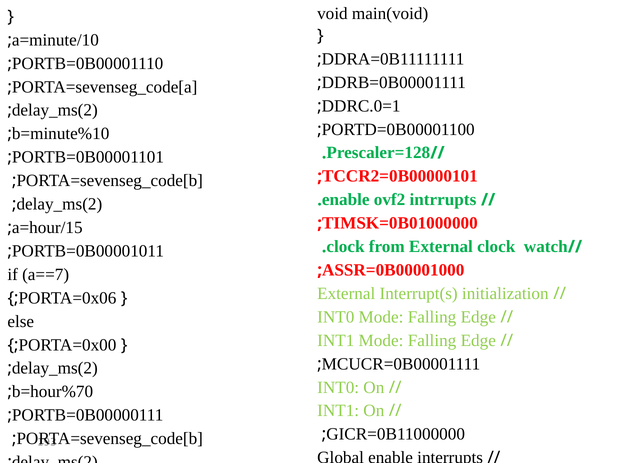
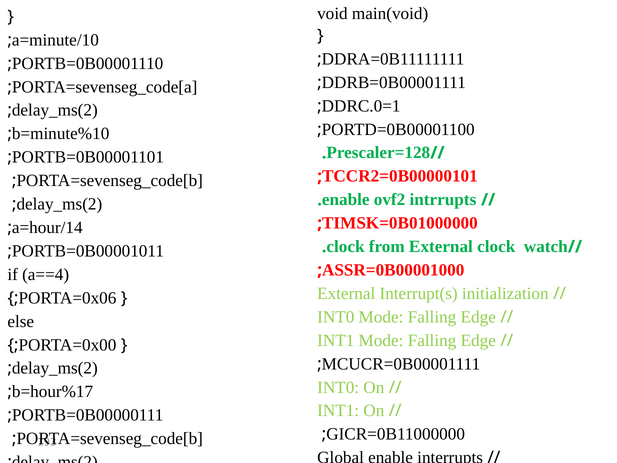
a=hour/15: a=hour/15 -> a=hour/14 (47, 227)
a==7: a==7 -> a==4 (46, 274)
b=hour%70: b=hour%70 -> b=hour%17 (53, 392)
